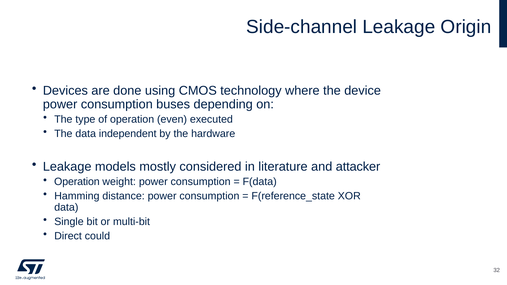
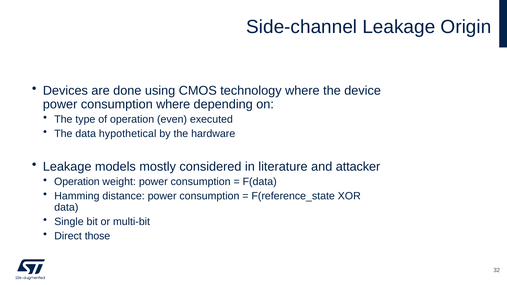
consumption buses: buses -> where (173, 104)
independent: independent -> hypothetical (128, 134)
could: could -> those (97, 236)
